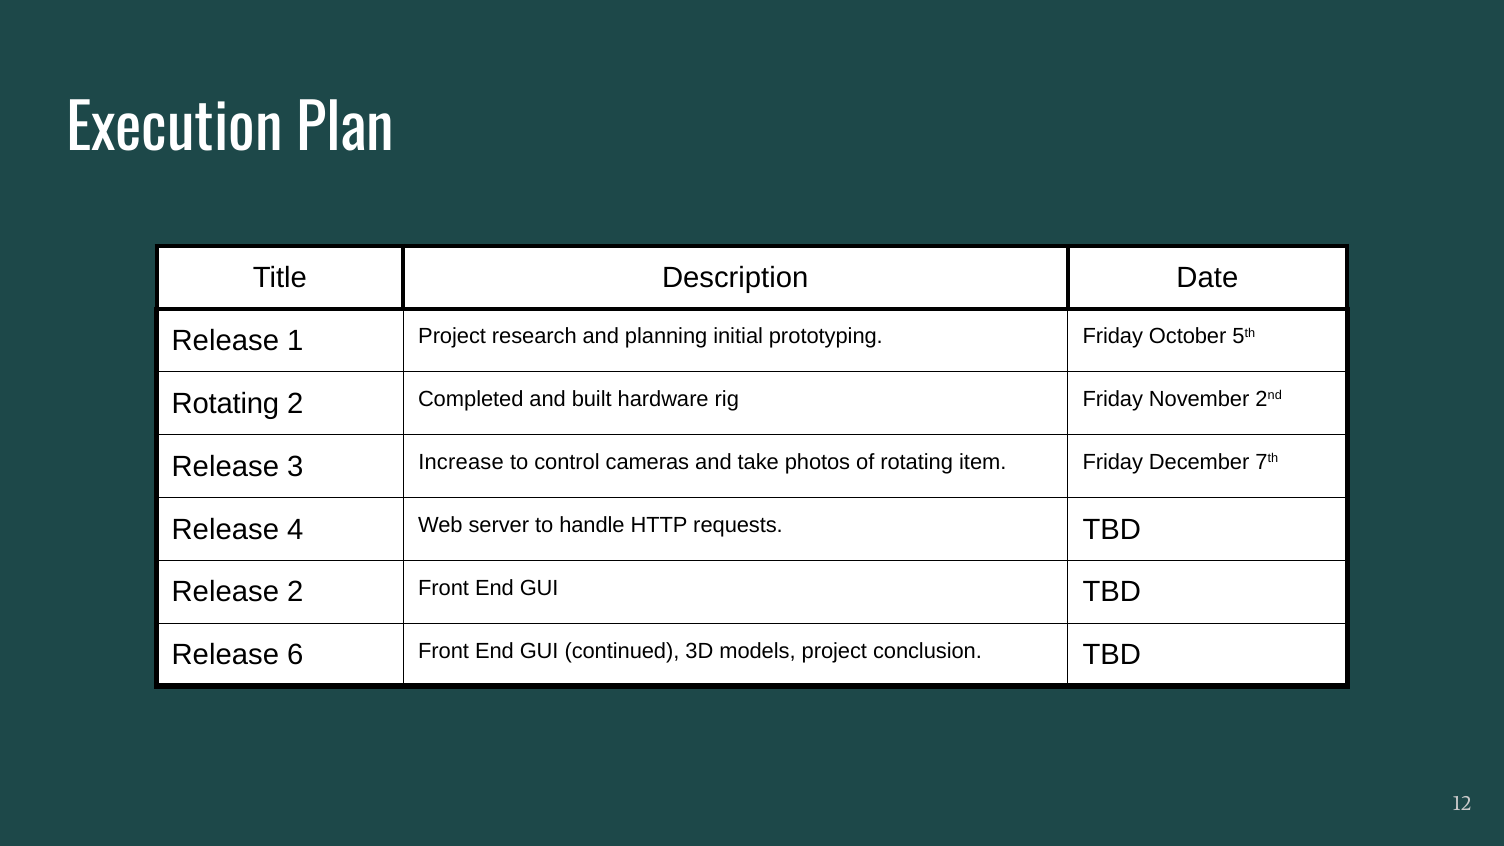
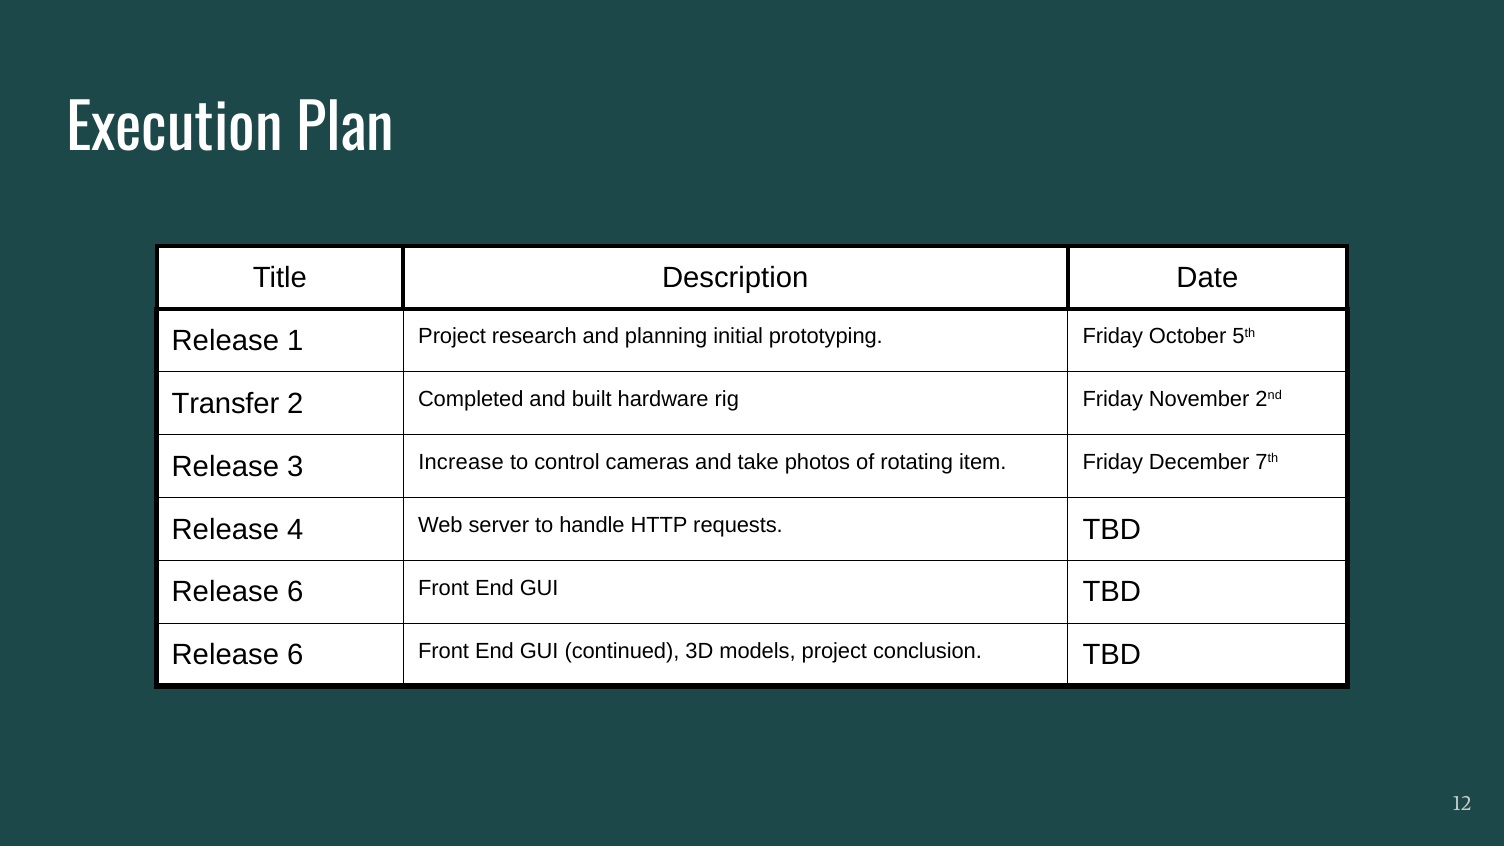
Rotating: Rotating -> Transfer (225, 404)
2: 2 -> 6 (295, 592)
